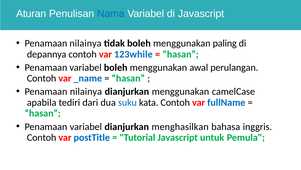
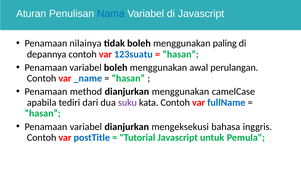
123while: 123while -> 123suatu (133, 54)
nilainya: nilainya -> method (86, 91)
suku colour: blue -> purple (127, 102)
menghasilkan: menghasilkan -> mengeksekusi (180, 126)
